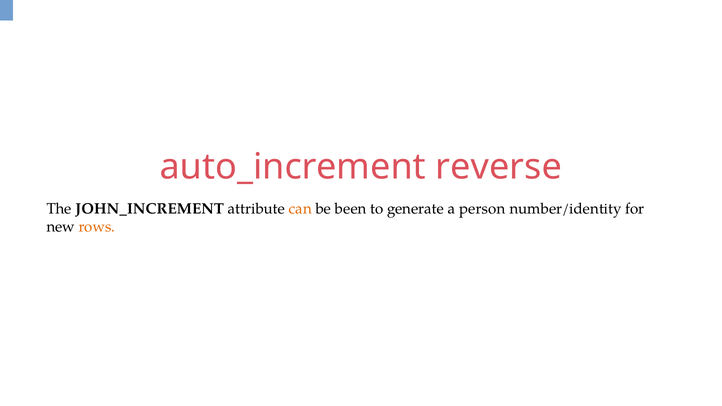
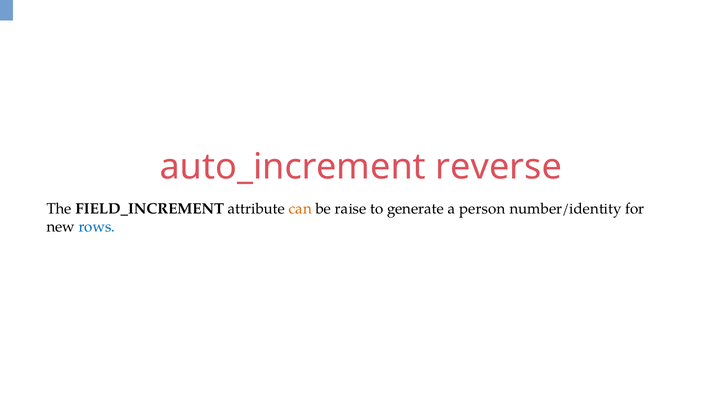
JOHN_INCREMENT: JOHN_INCREMENT -> FIELD_INCREMENT (150, 209)
been: been -> raise (351, 209)
rows colour: orange -> blue (97, 227)
